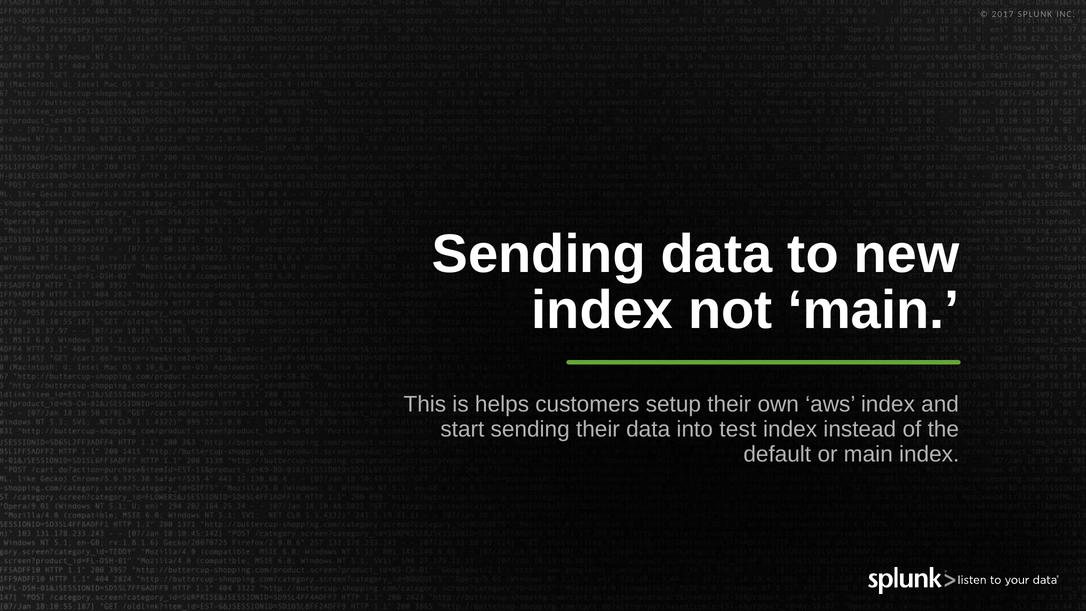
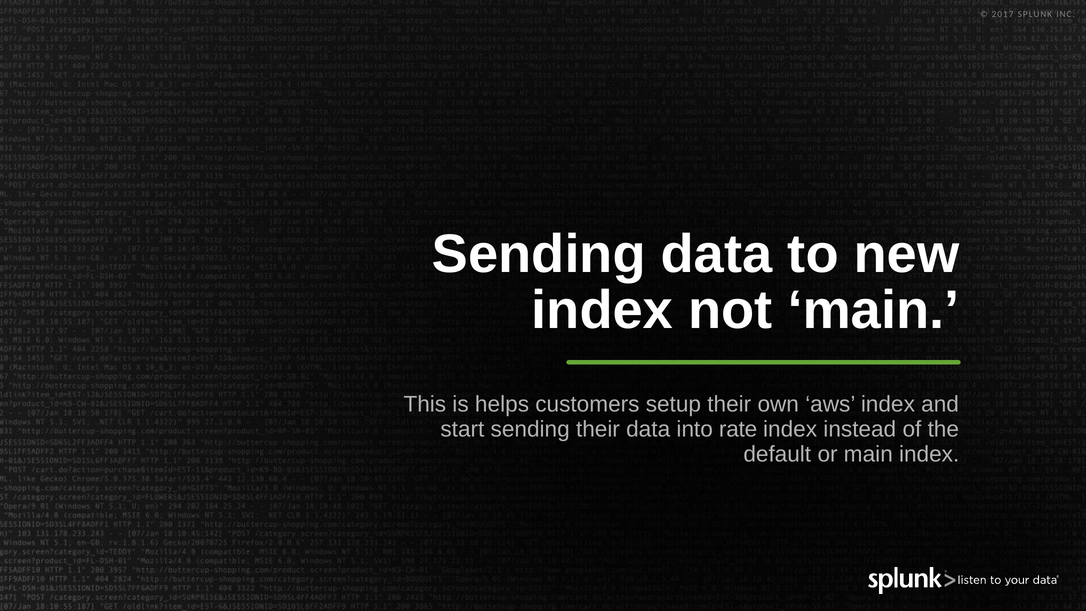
test: test -> rate (738, 429)
